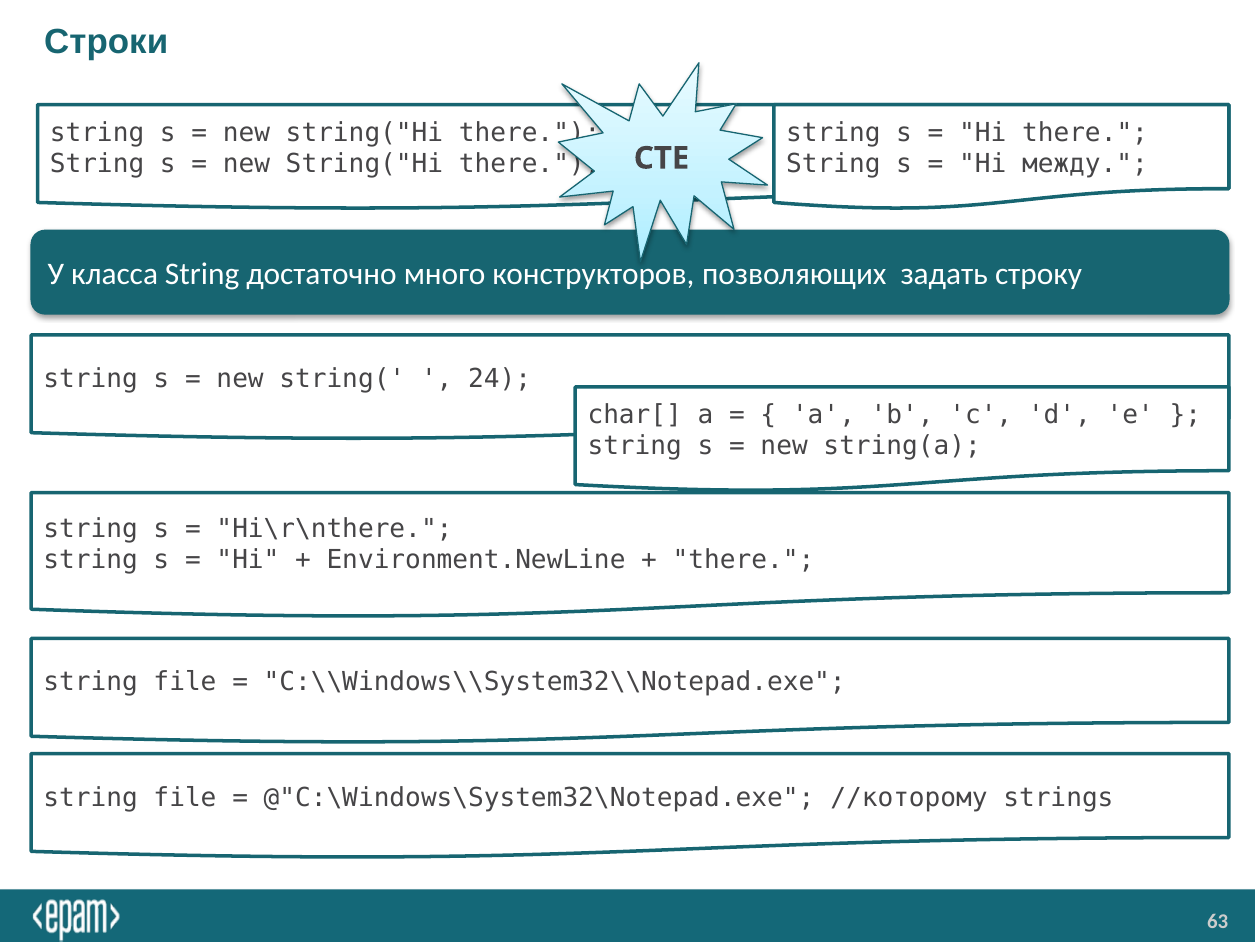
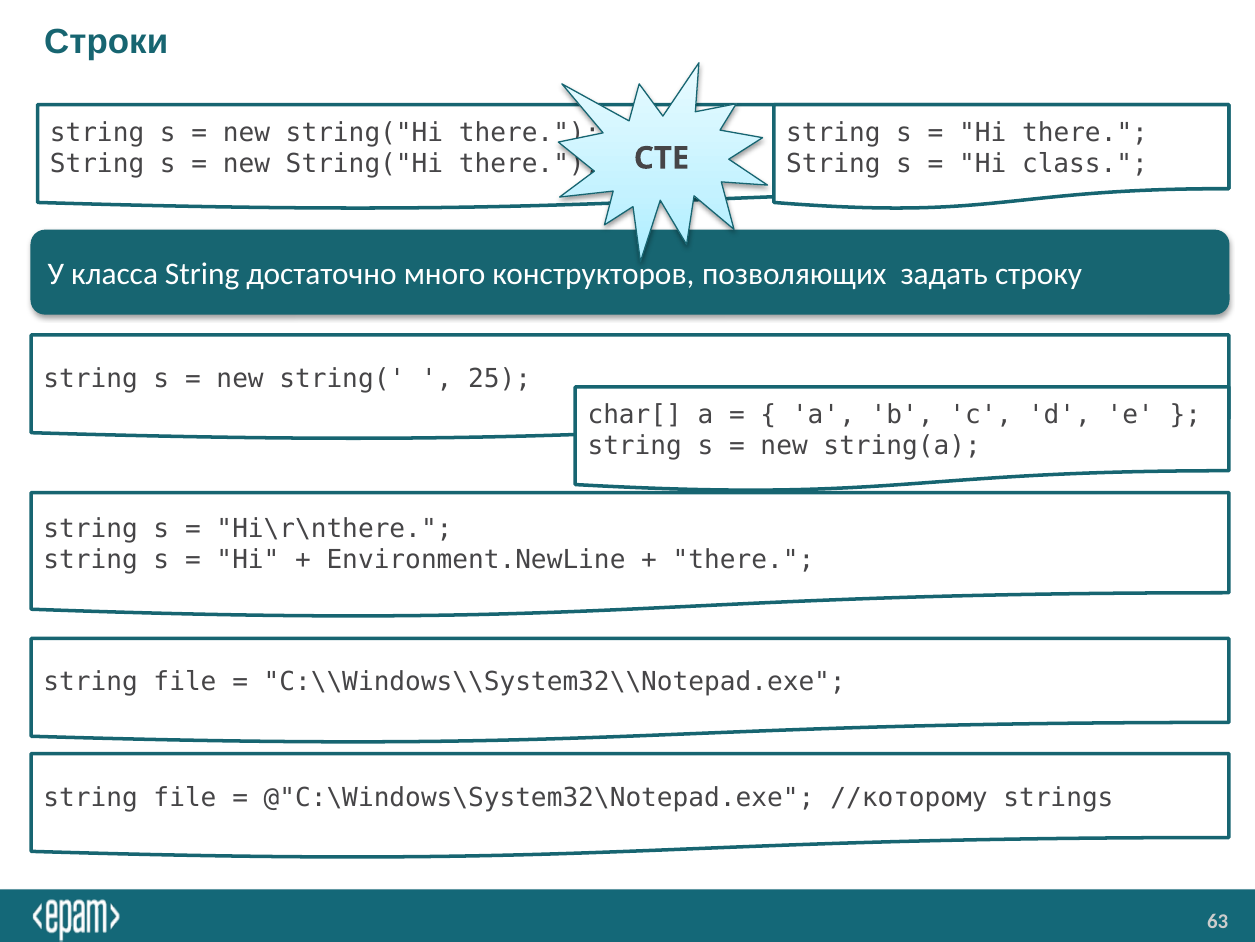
между: между -> class (1085, 164)
24: 24 -> 25 (500, 378)
